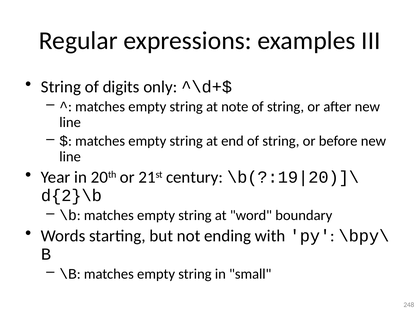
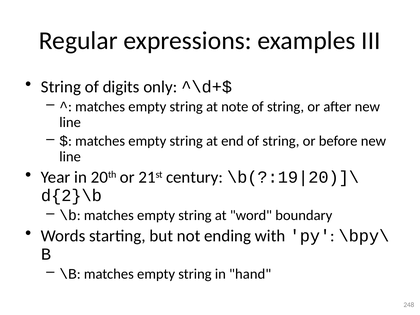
small: small -> hand (250, 274)
